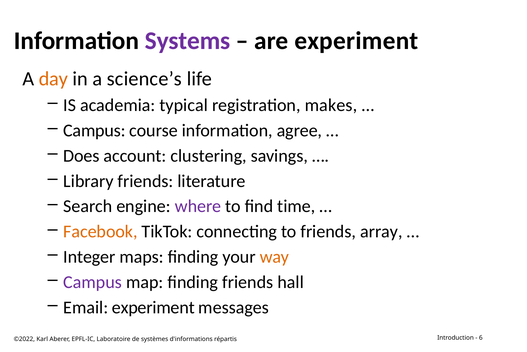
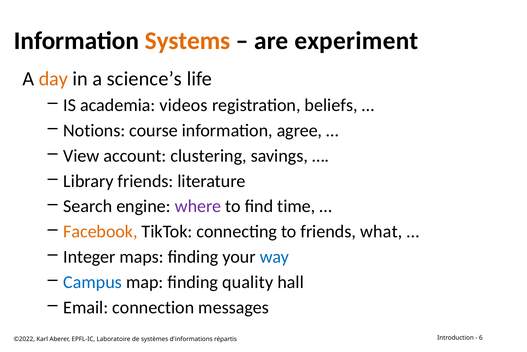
Systems colour: purple -> orange (188, 41)
typical: typical -> videos (184, 105)
makes: makes -> beliefs (331, 105)
Campus: Campus -> Notions (94, 130)
Does: Does -> View (81, 156)
array: array -> what (381, 231)
way colour: orange -> blue (274, 257)
Campus colour: purple -> blue (93, 282)
finding friends: friends -> quality (248, 282)
Email experiment: experiment -> connection (153, 307)
